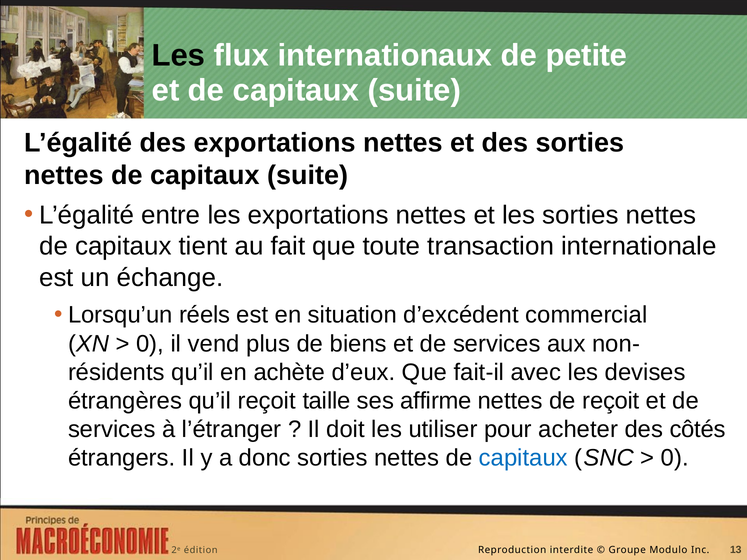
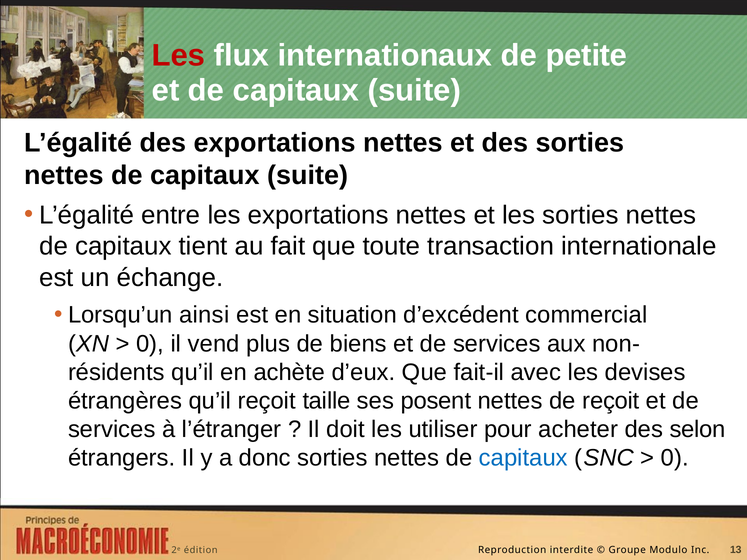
Les colour: black -> red (178, 55)
réels: réels -> ainsi (204, 315)
affirme: affirme -> posent (436, 401)
côtés: côtés -> selon (698, 430)
